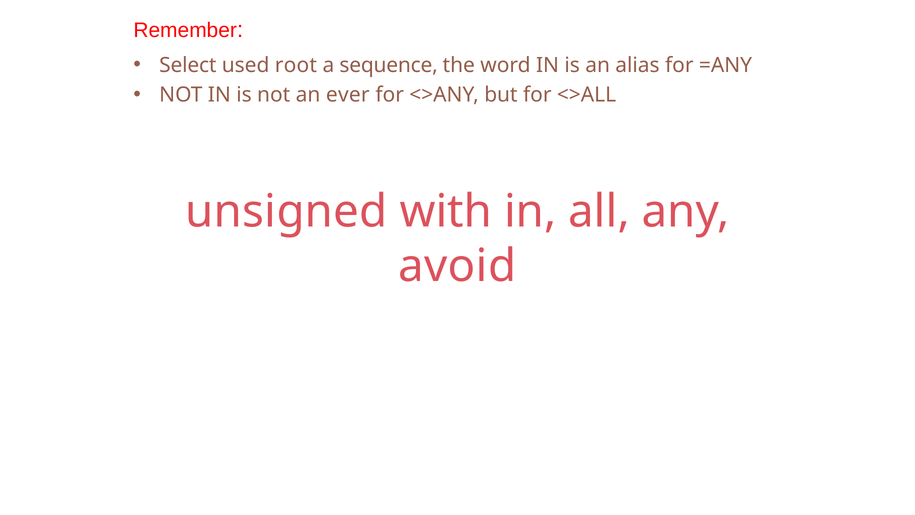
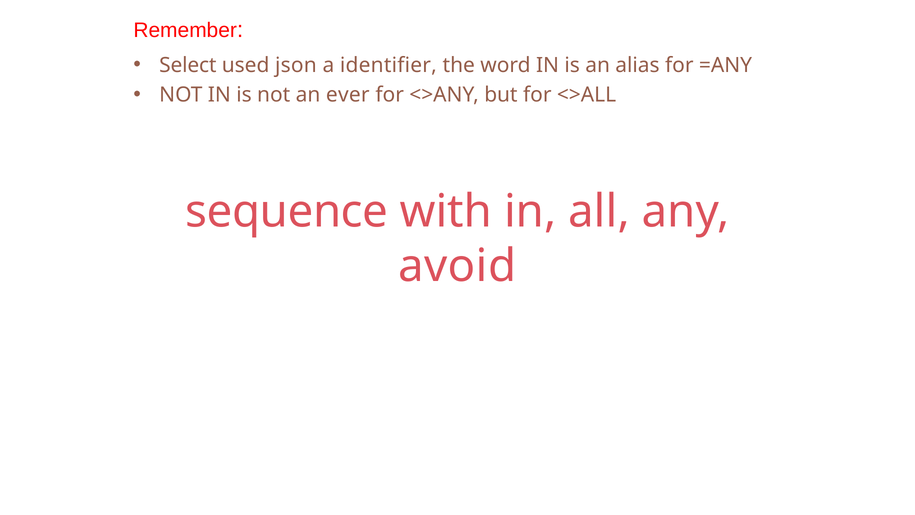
root: root -> json (296, 65)
sequence: sequence -> identifier (388, 65)
unsigned: unsigned -> sequence (287, 211)
